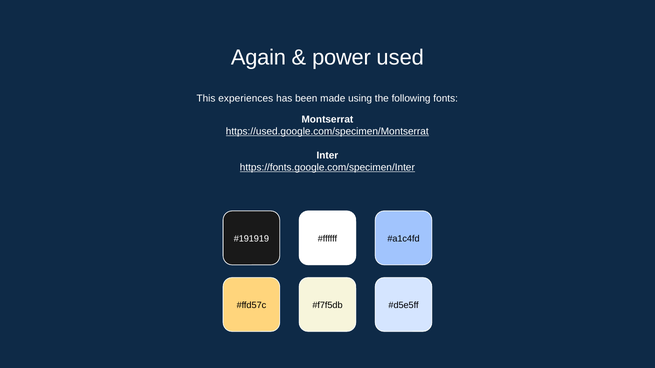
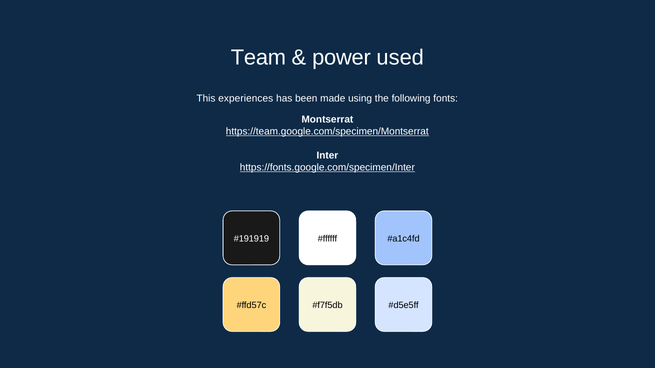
Again: Again -> Team (258, 58)
https://used.google.com/specimen/Montserrat: https://used.google.com/specimen/Montserrat -> https://team.google.com/specimen/Montserrat (327, 131)
